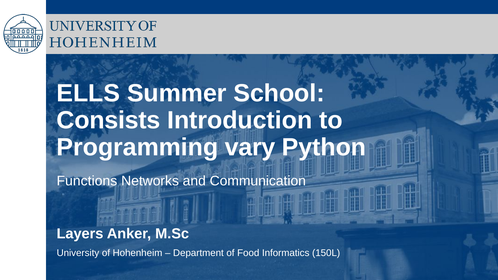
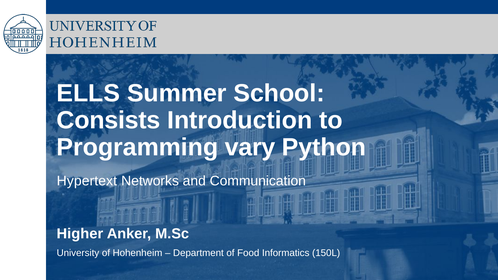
Functions: Functions -> Hypertext (87, 181)
Layers: Layers -> Higher (80, 234)
